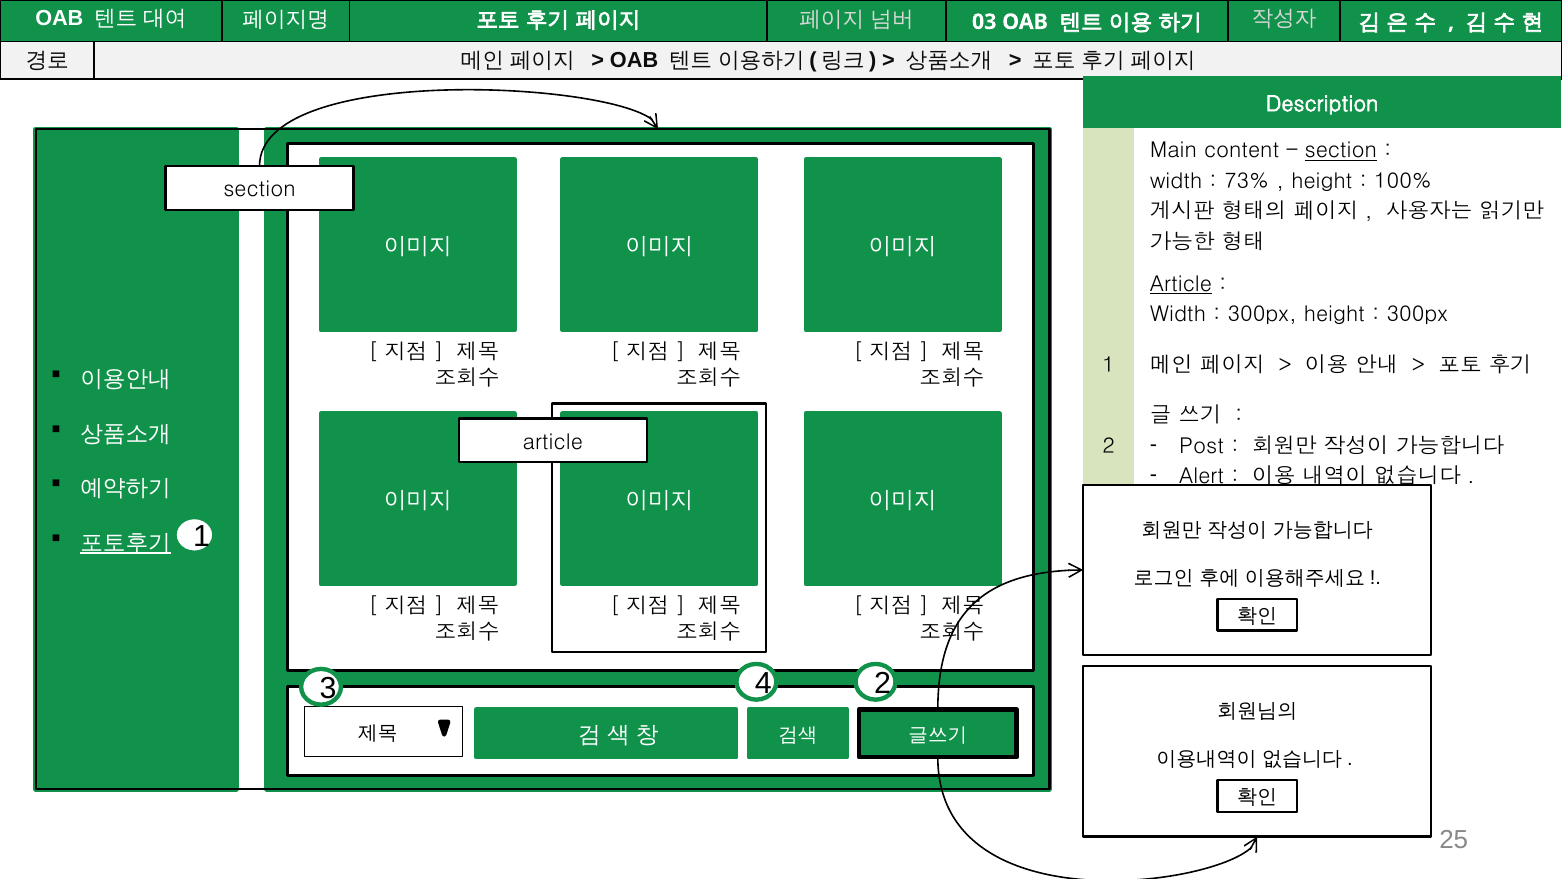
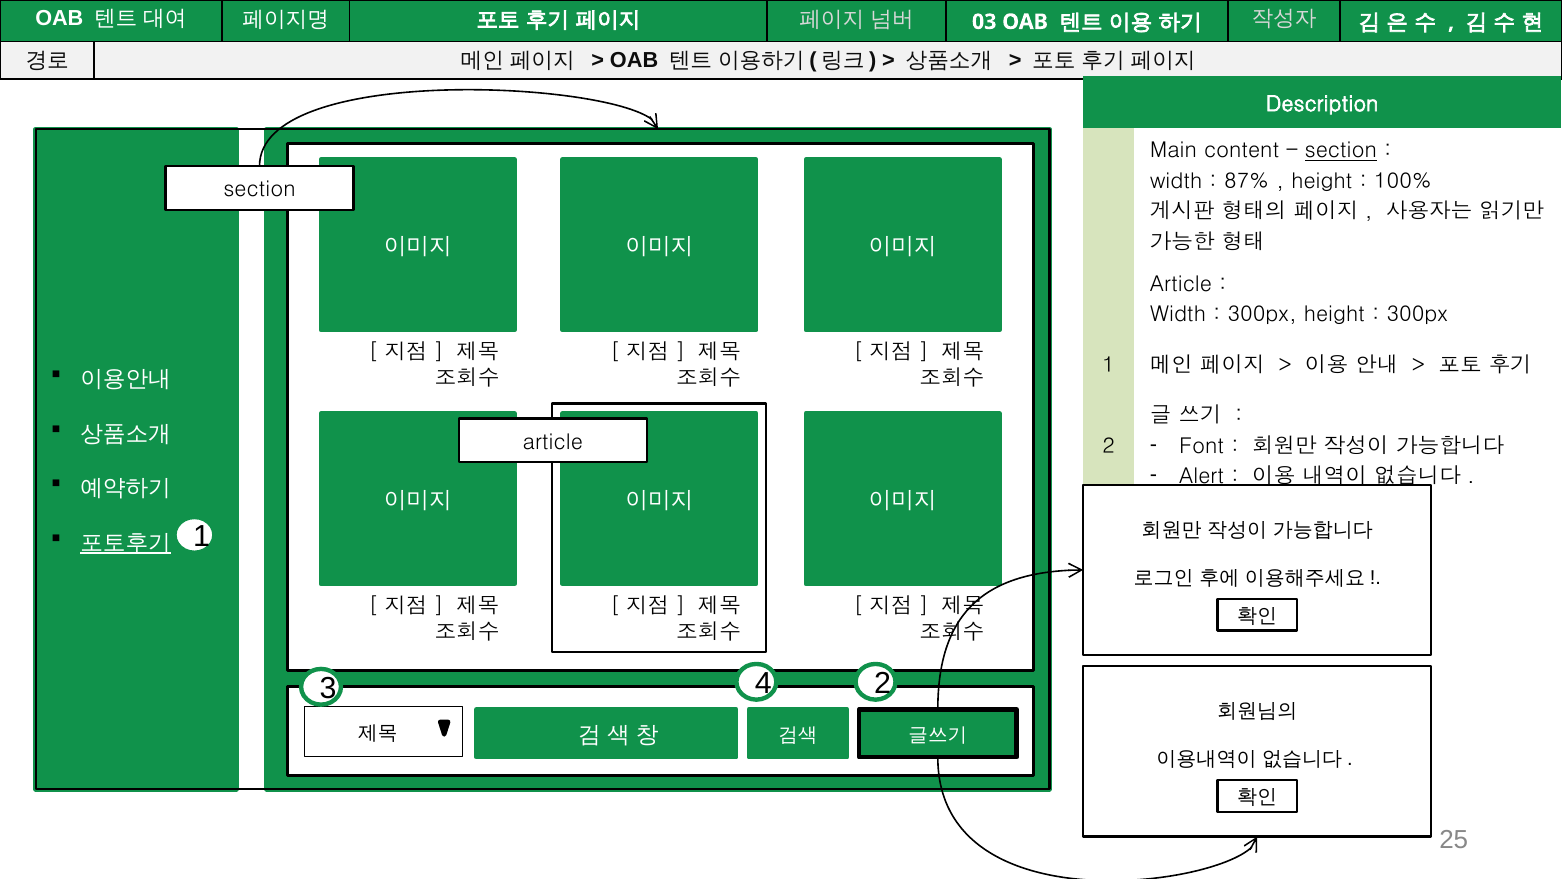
73%: 73% -> 87% (1247, 181)
Article underline: present -> none (1181, 284)
Post: Post -> Font (1202, 446)
